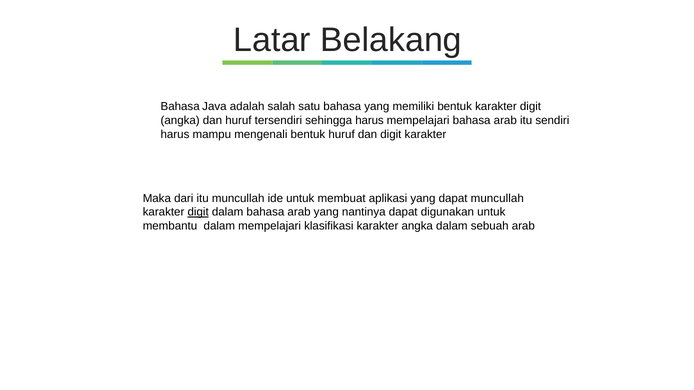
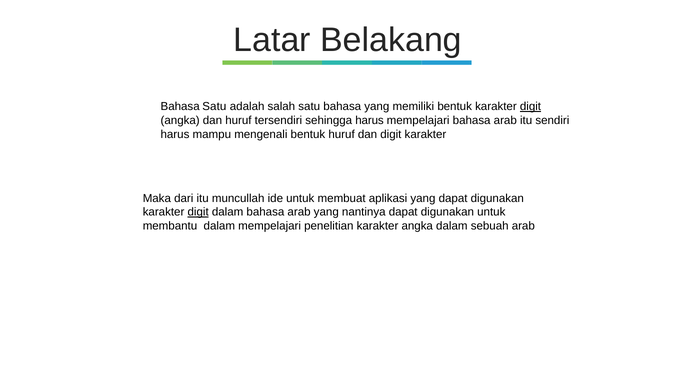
Bahasa Java: Java -> Satu (214, 107)
digit underline: none -> present (531, 107)
yang dapat muncullah: muncullah -> digunakan (497, 198)
klasifikasi: klasifikasi -> penelitian (329, 226)
